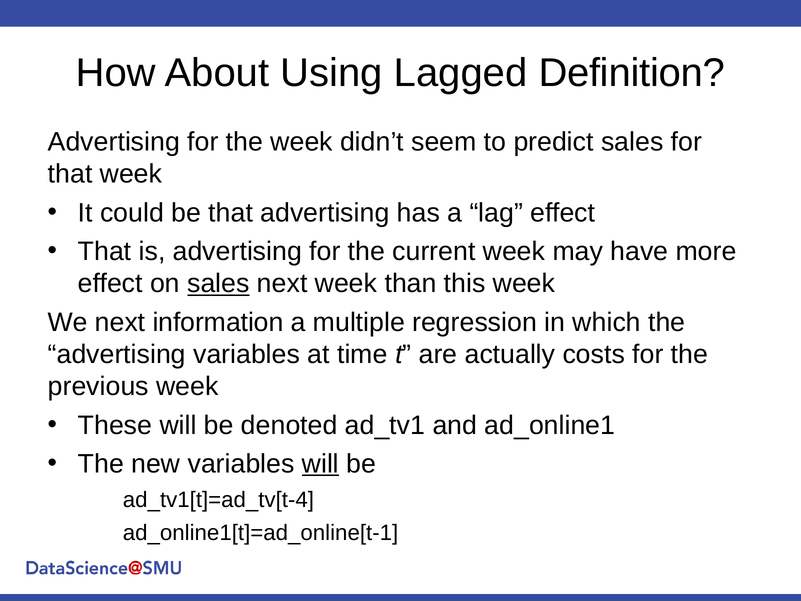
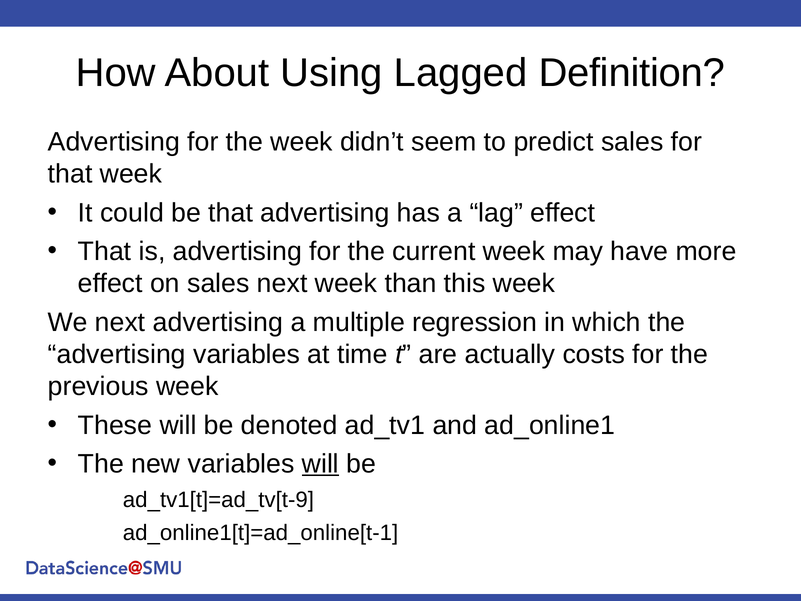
sales underline: present -> none (218, 283)
next information: information -> advertising (218, 322)
ad_tv1[t]=ad_tv[t-4: ad_tv1[t]=ad_tv[t-4 -> ad_tv1[t]=ad_tv[t-9 (218, 499)
